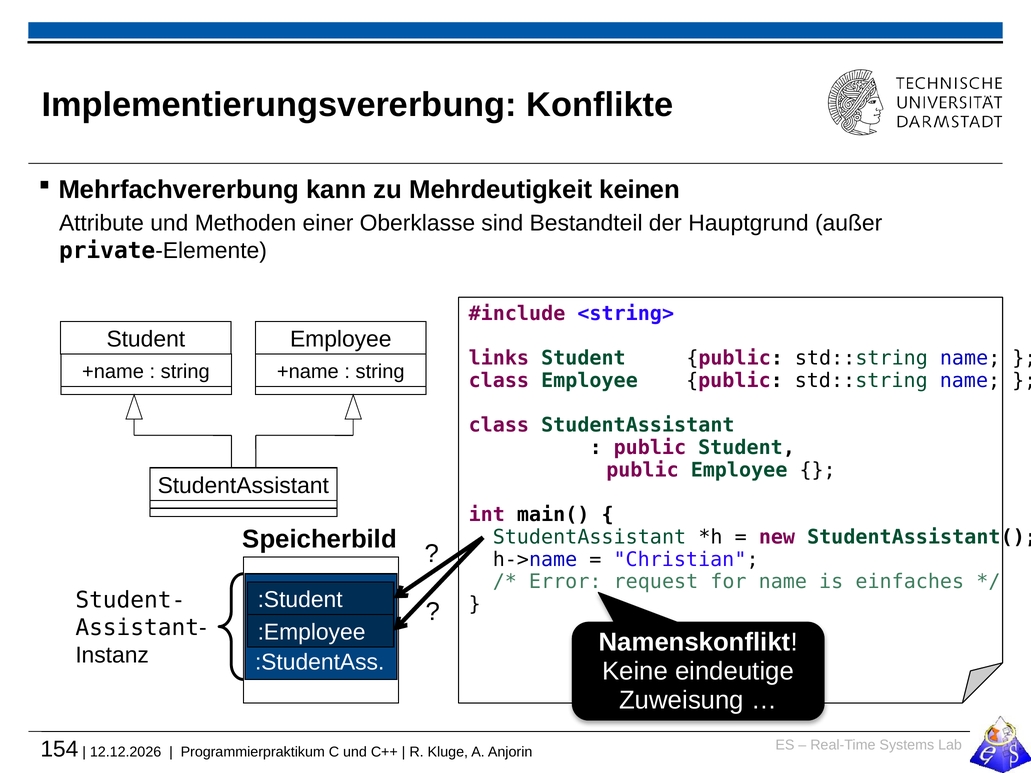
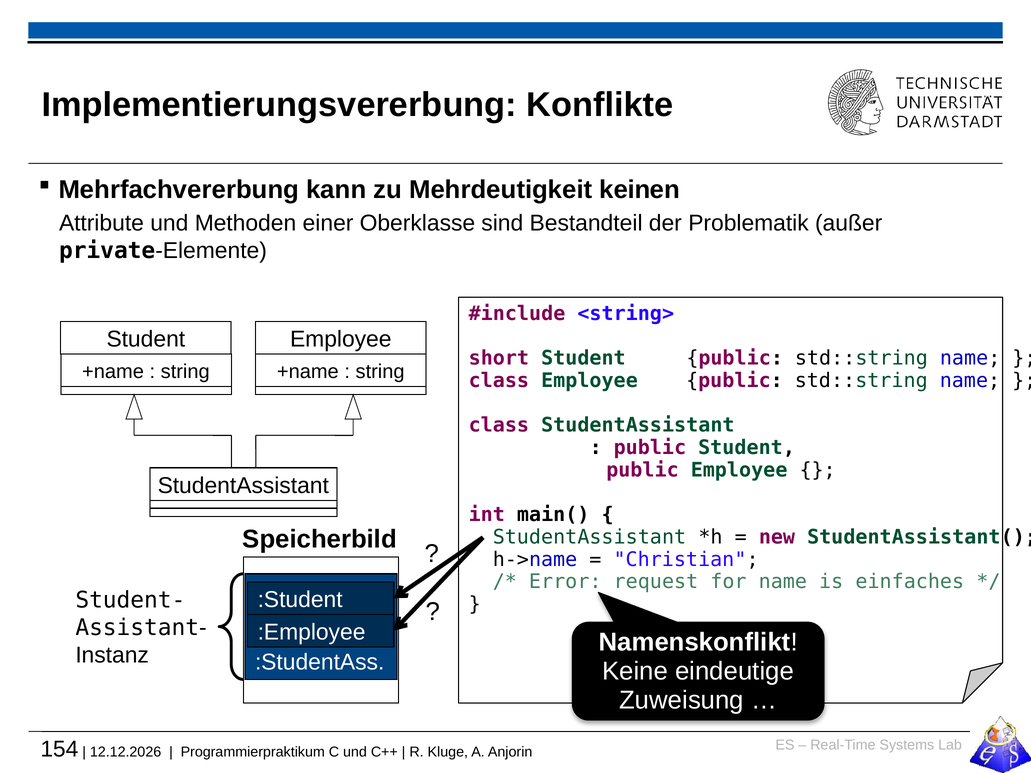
Hauptgrund: Hauptgrund -> Problematik (749, 223)
links: links -> short (499, 358)
